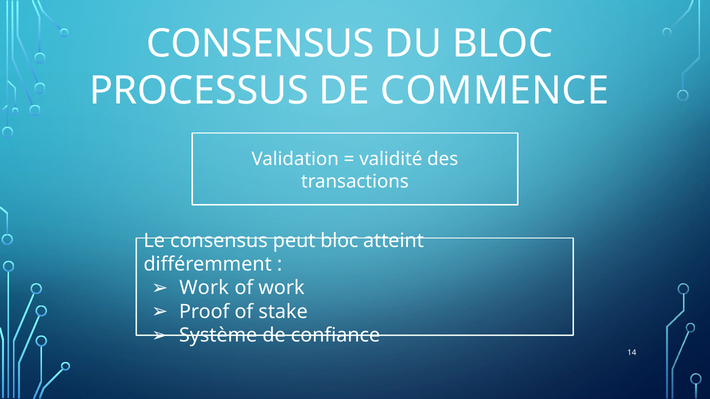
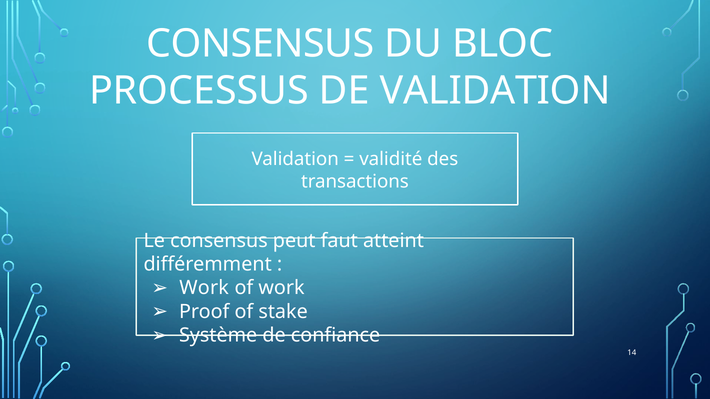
DE COMMENCE: COMMENCE -> VALIDATION (495, 91)
peut bloc: bloc -> faut (339, 241)
